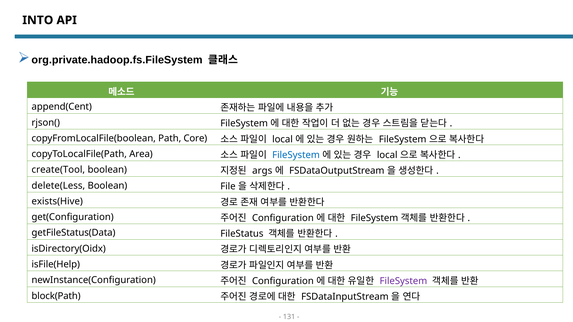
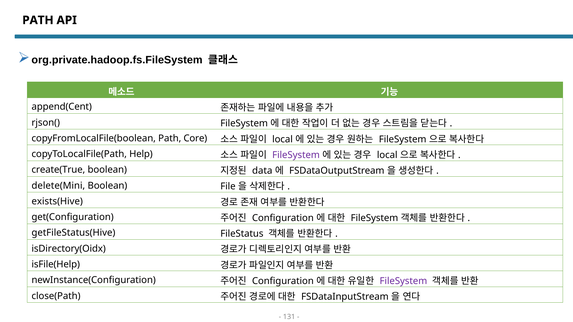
INTO: INTO -> PATH (38, 20)
Area: Area -> Help (141, 154)
FileSystem colour: blue -> purple (296, 155)
create(Tool: create(Tool -> create(True (58, 170)
args: args -> data (262, 171)
delete(Less: delete(Less -> delete(Mini (58, 186)
getFileStatus(Data: getFileStatus(Data -> getFileStatus(Hive (73, 233)
block(Path: block(Path -> close(Path (56, 296)
